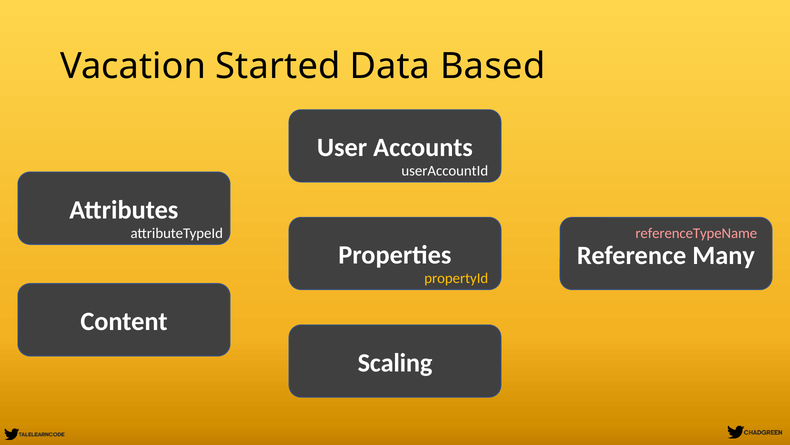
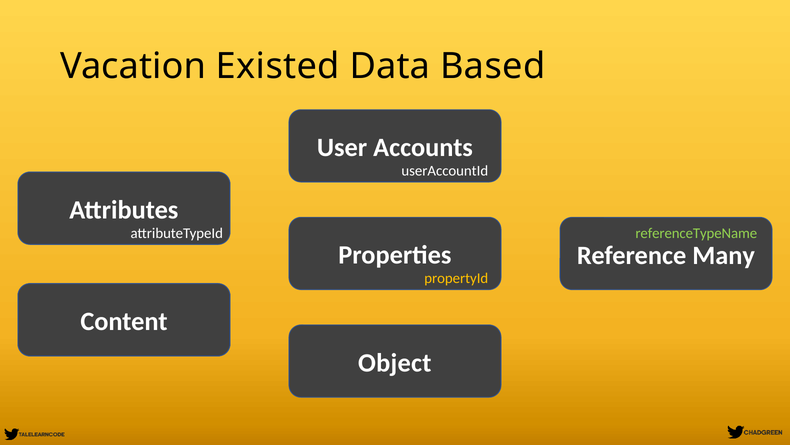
Started: Started -> Existed (278, 66)
referenceTypeName colour: pink -> light green (696, 233)
Scaling: Scaling -> Object (395, 362)
